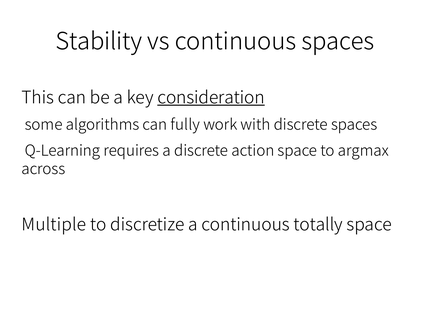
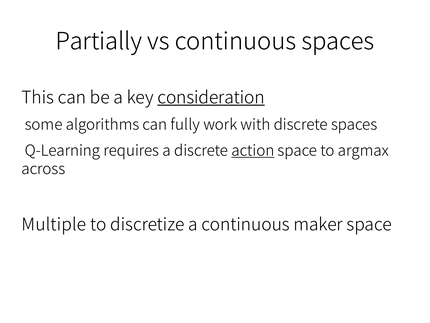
Stability: Stability -> Partially (99, 41)
action underline: none -> present (253, 151)
totally: totally -> maker (318, 225)
